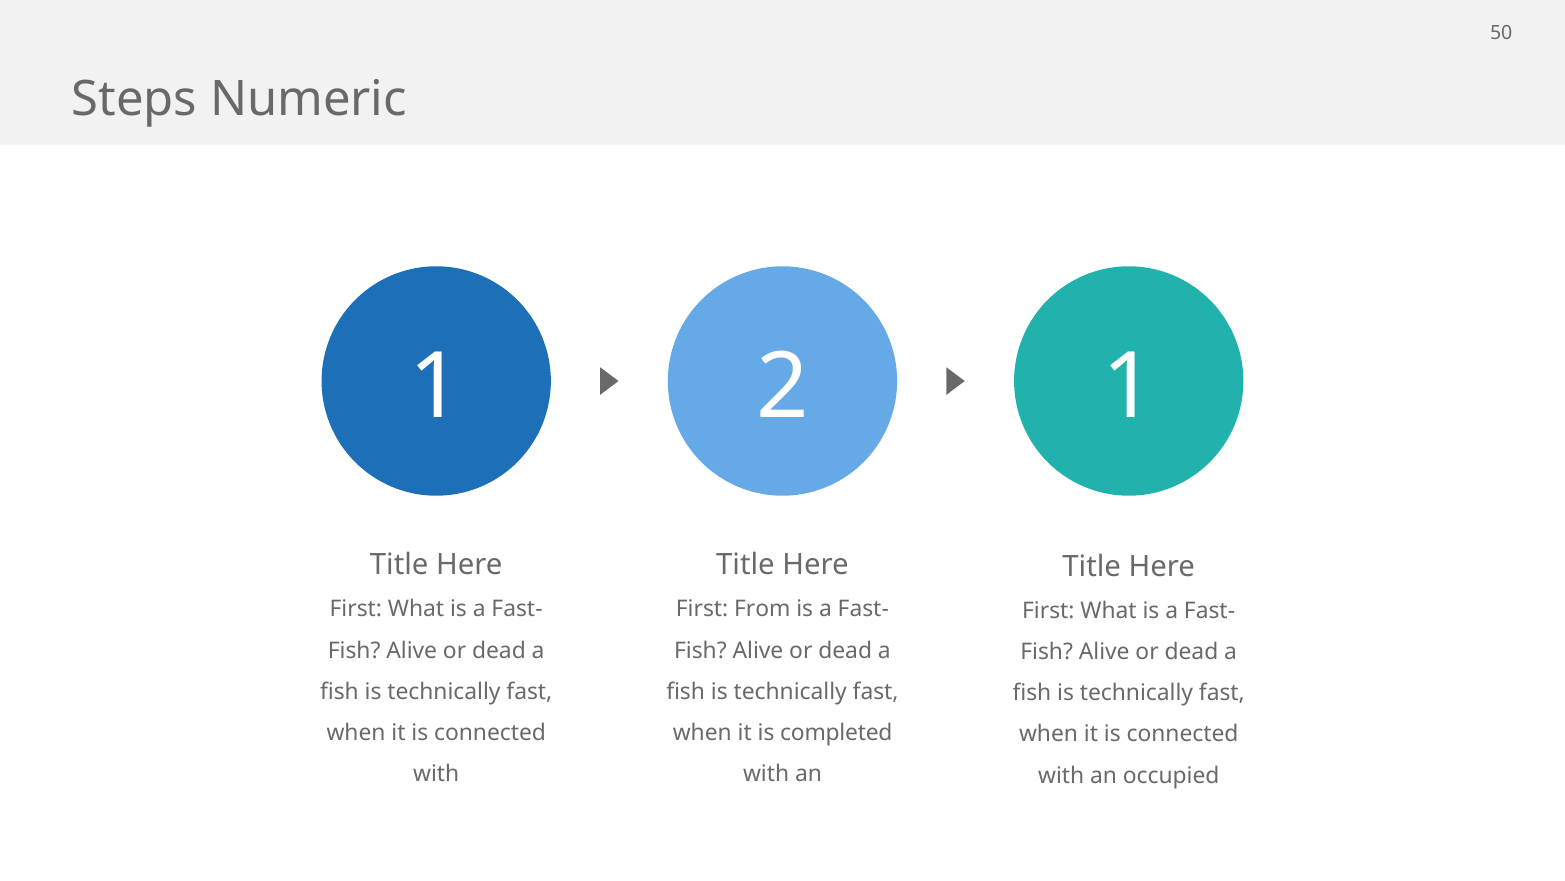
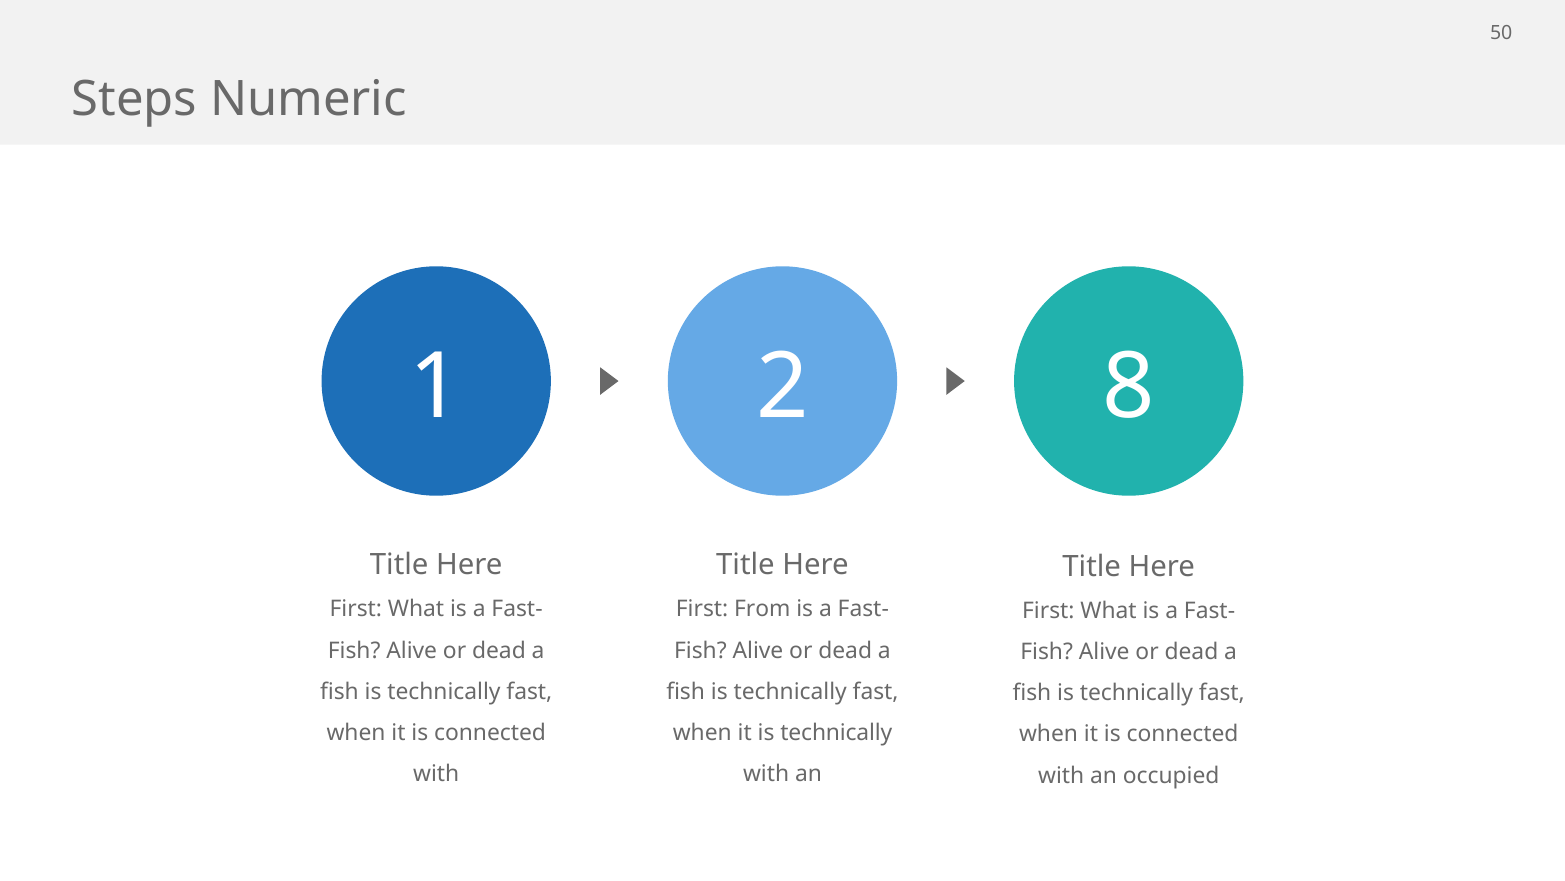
2 1: 1 -> 8 (1129, 387)
it is completed: completed -> technically (836, 732)
